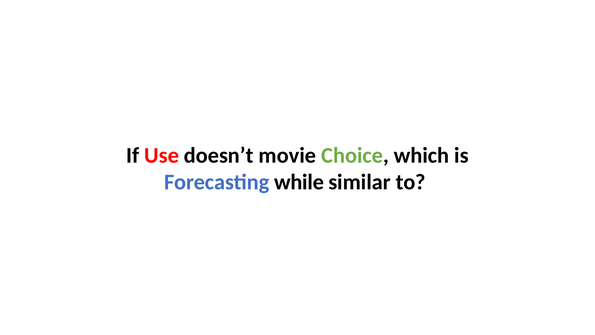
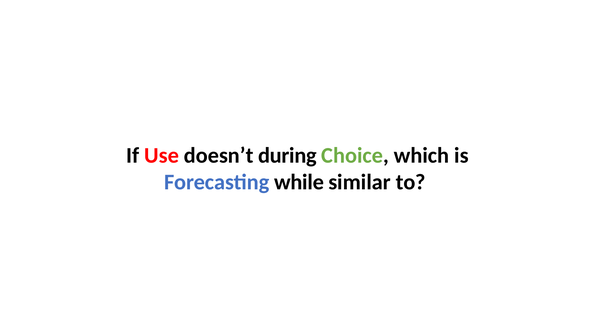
movie: movie -> during (287, 155)
